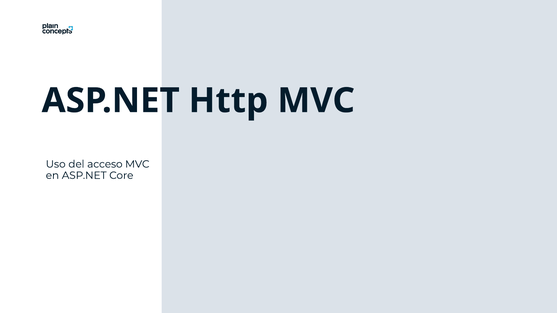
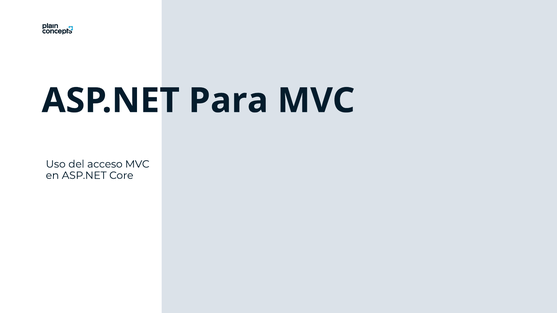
Http: Http -> Para (228, 101)
